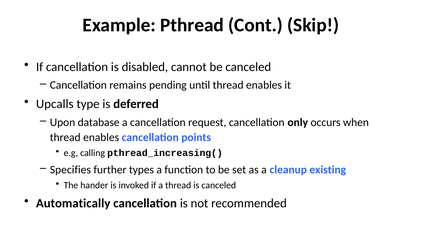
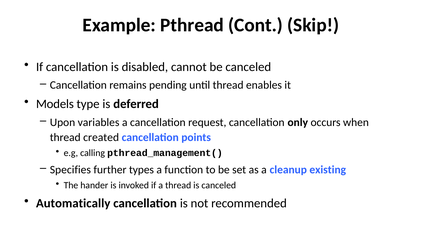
Upcalls: Upcalls -> Models (55, 104)
database: database -> variables (99, 122)
enables: enables -> created (101, 137)
pthread_increasing(: pthread_increasing( -> pthread_management( (165, 153)
